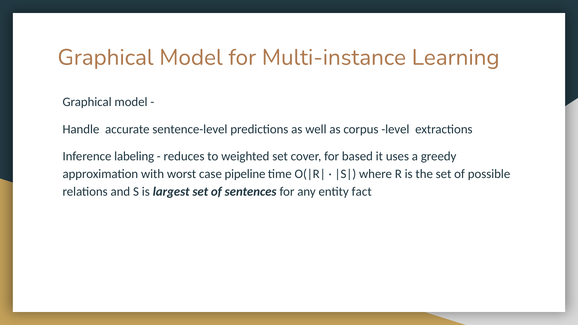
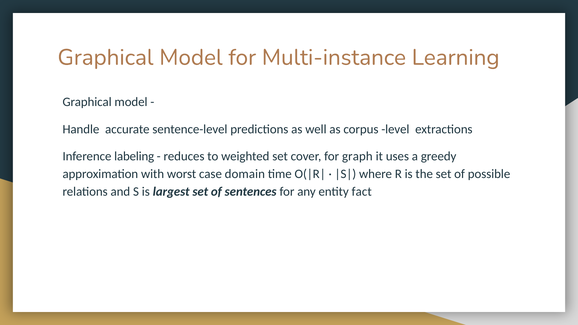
based: based -> graph (357, 156)
pipeline: pipeline -> domain (245, 174)
